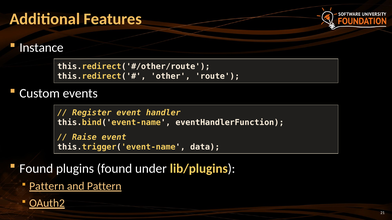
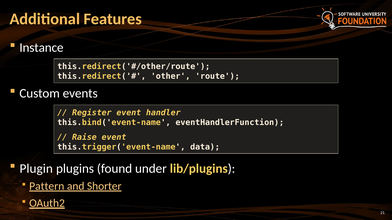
Found: Found -> Plugin (36, 169)
and Pattern: Pattern -> Shorter (104, 187)
